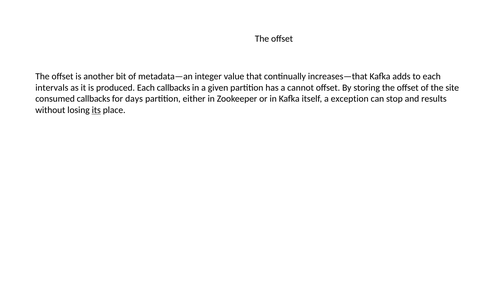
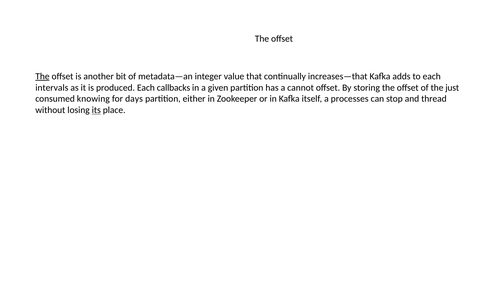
The underline: none -> present (42, 76)
site: site -> just (452, 88)
consumed callbacks: callbacks -> knowing (93, 99)
exception: exception -> processes (350, 99)
results: results -> thread (434, 99)
